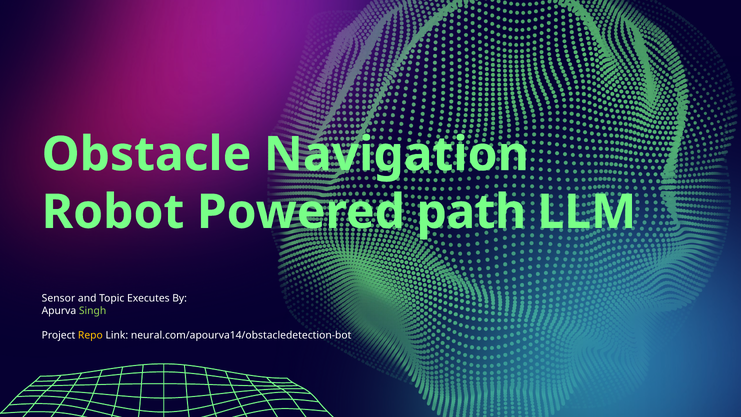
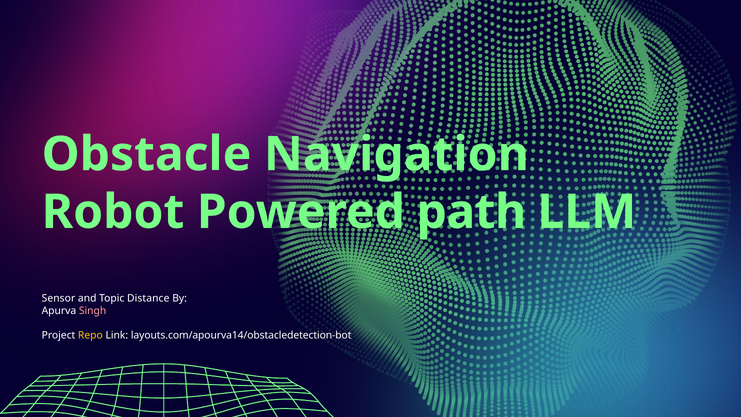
Executes: Executes -> Distance (148, 298)
Singh colour: light green -> pink (93, 310)
neural.com/apourva14/obstacledetection-bot: neural.com/apourva14/obstacledetection-bot -> layouts.com/apourva14/obstacledetection-bot (241, 335)
